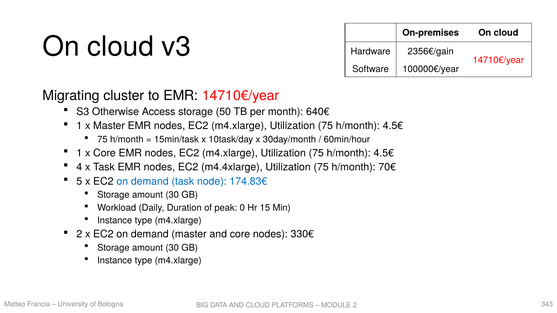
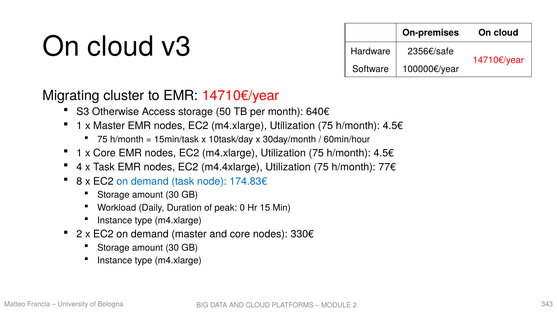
2356€/gain: 2356€/gain -> 2356€/safe (431, 52)
70€: 70€ -> 77€ (387, 167)
5: 5 -> 8 (79, 181)
